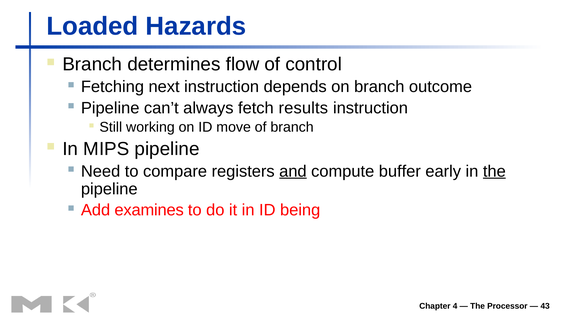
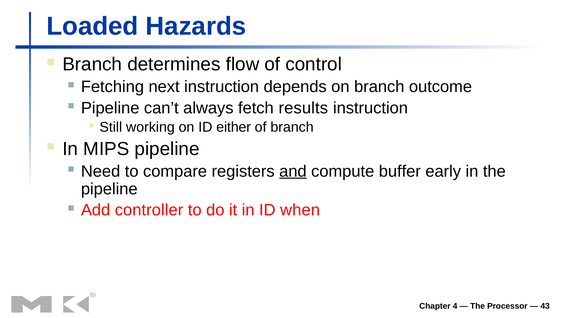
move: move -> either (234, 127)
the underline: present -> none (494, 171)
examines: examines -> controller (149, 210)
being: being -> when (300, 210)
